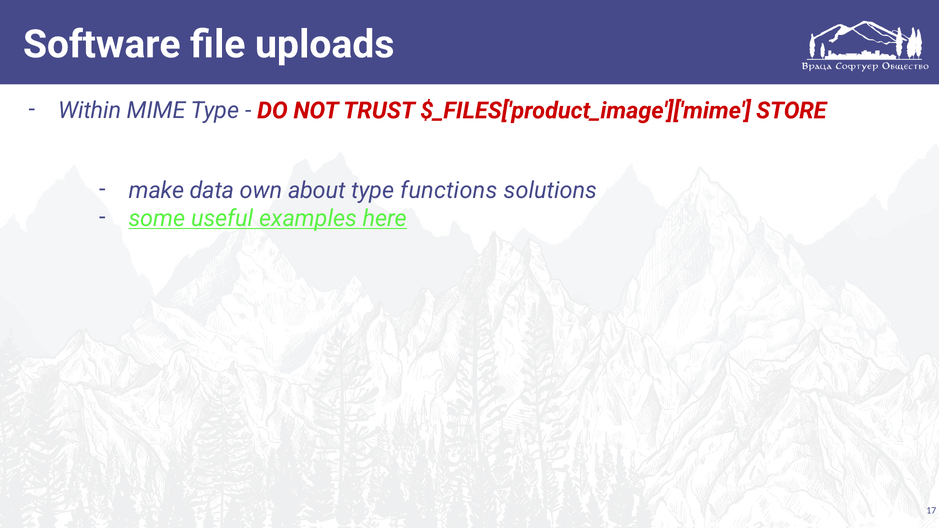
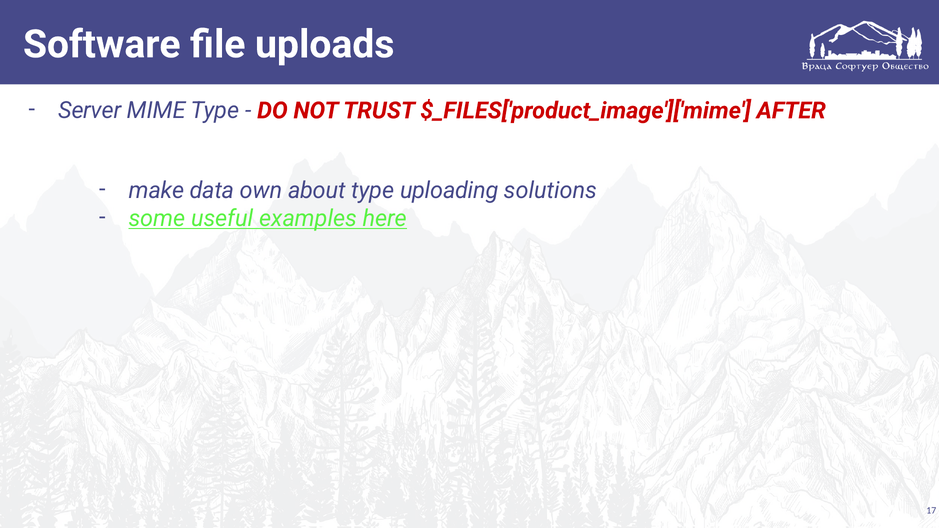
Within: Within -> Server (90, 111)
STORE: STORE -> AFTER (791, 111)
functions: functions -> uploading (449, 190)
